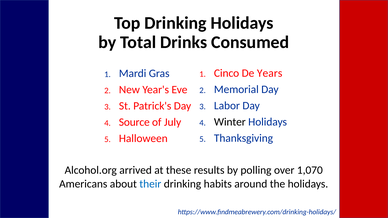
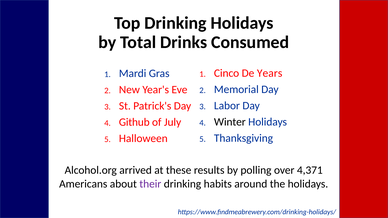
Source: Source -> Github (134, 122)
1,070: 1,070 -> 4,371 (310, 170)
their colour: blue -> purple (150, 184)
